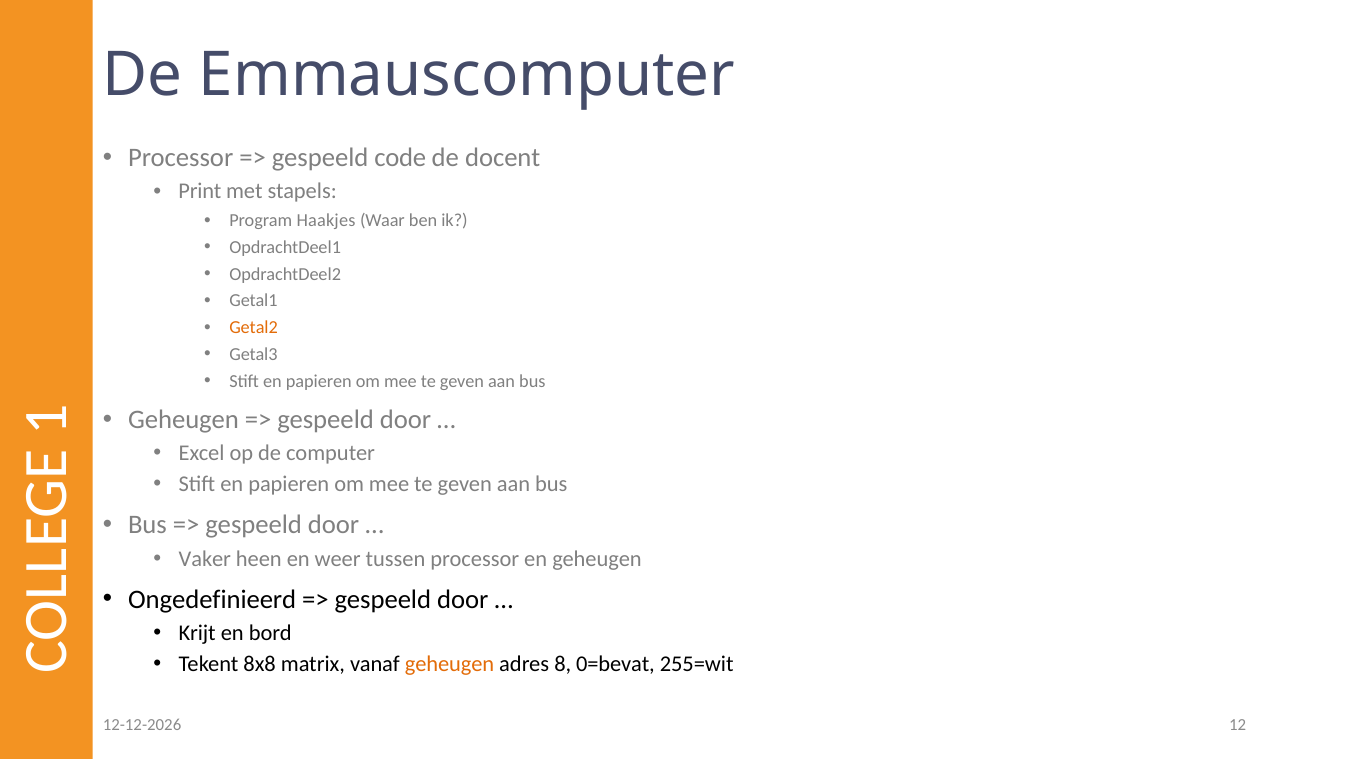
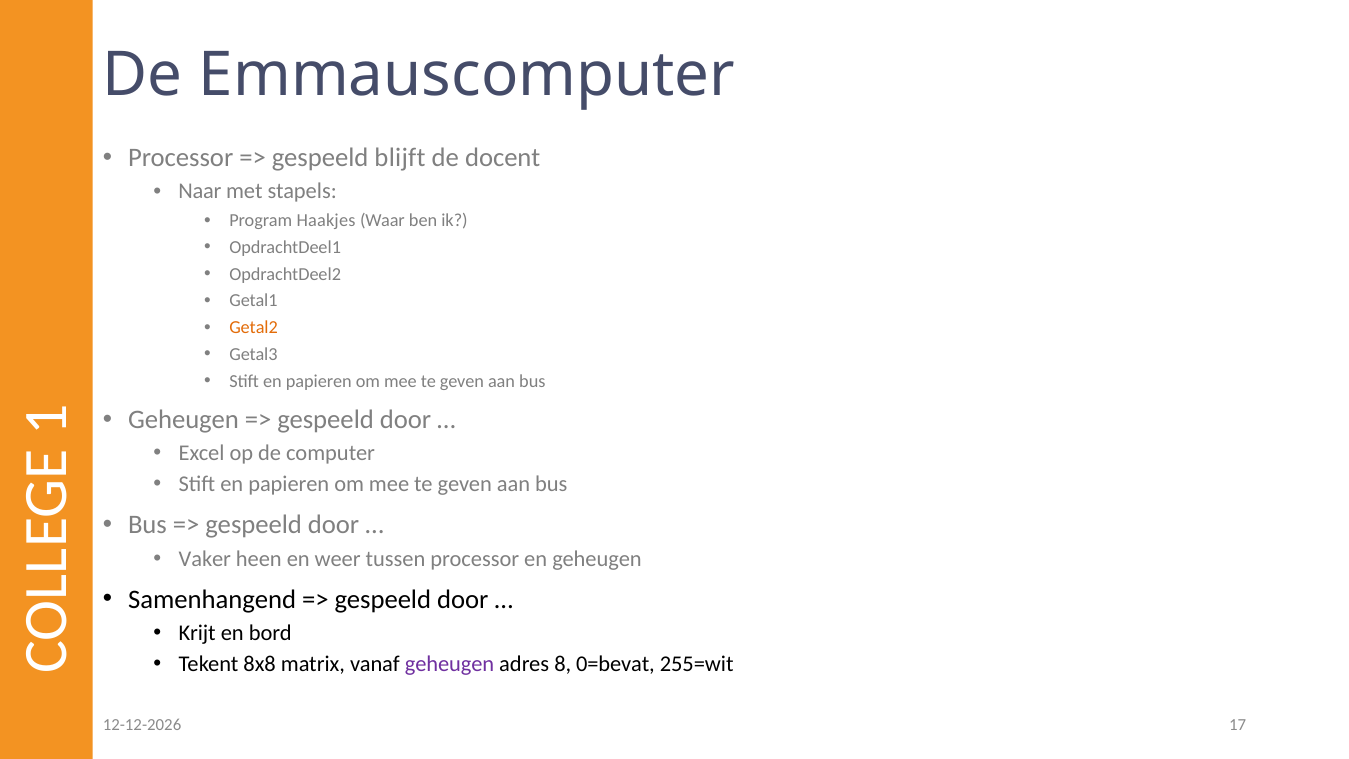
code: code -> blijft (400, 158)
Print: Print -> Naar (200, 192)
Ongedefinieerd: Ongedefinieerd -> Samenhangend (212, 599)
geheugen colour: orange -> purple (450, 664)
12: 12 -> 17 (1238, 724)
